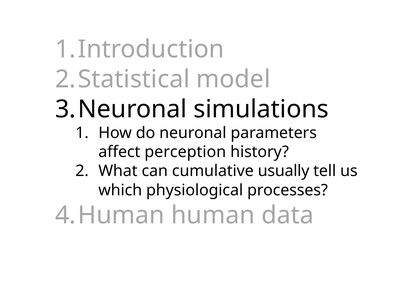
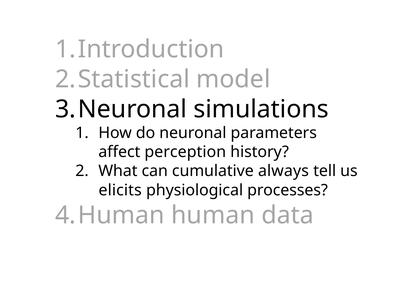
usually: usually -> always (283, 171)
which: which -> elicits (120, 190)
